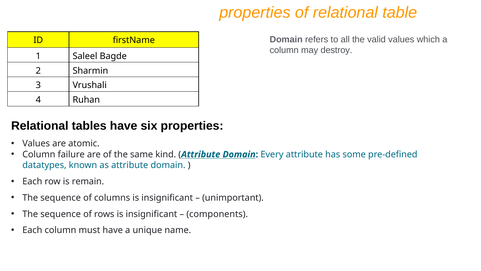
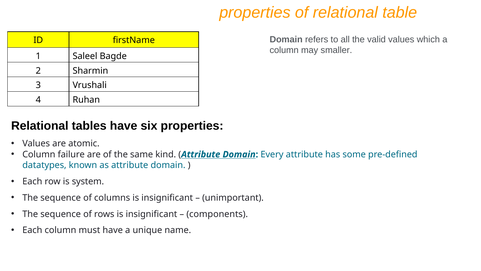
destroy: destroy -> smaller (336, 50)
remain: remain -> system (88, 181)
